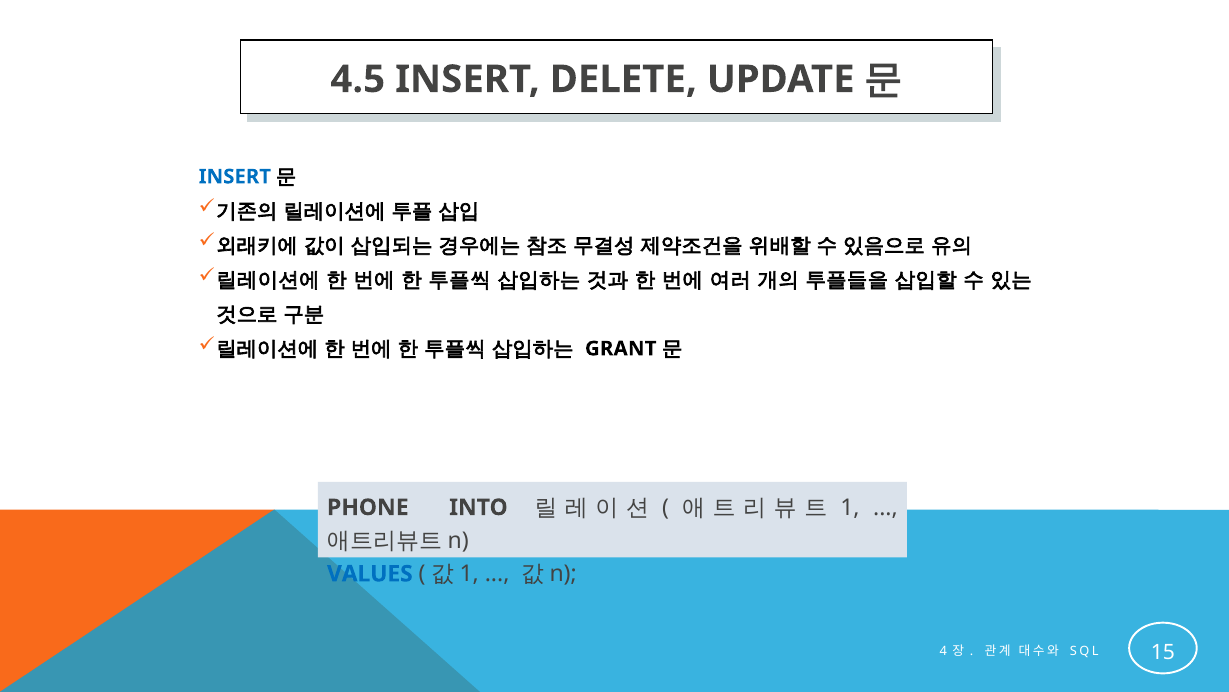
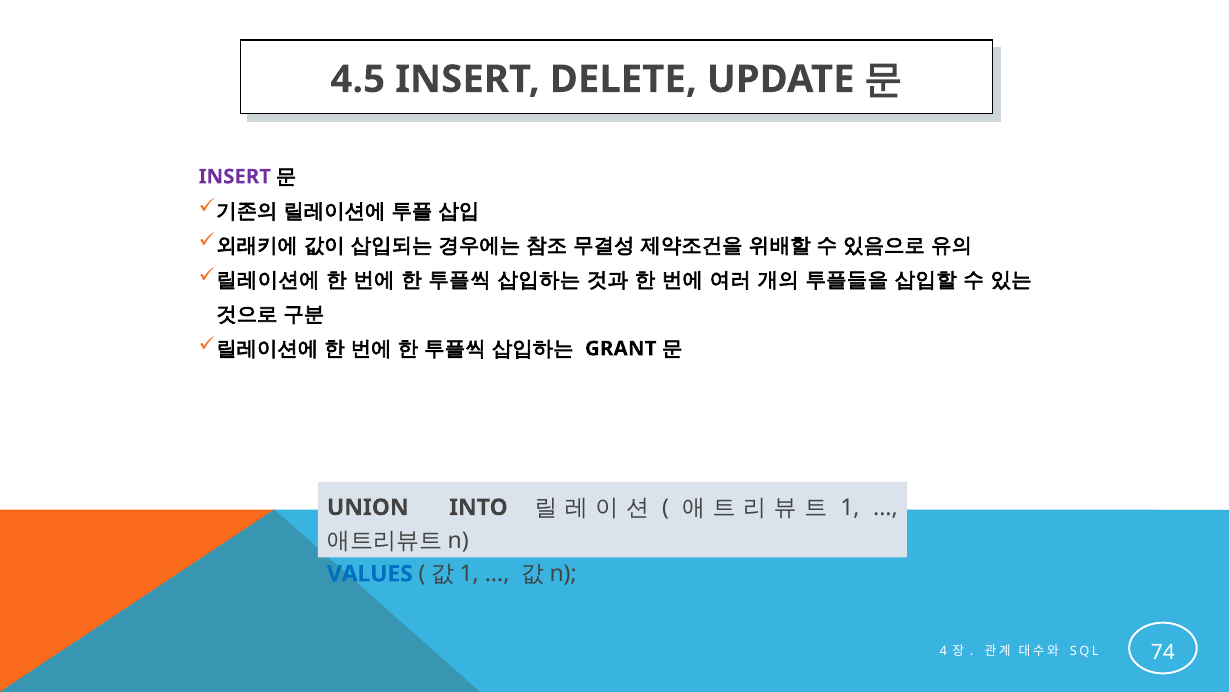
INSERT colour: blue -> purple (235, 176)
PHONE: PHONE -> UNION (368, 507)
15: 15 -> 74 (1163, 651)
